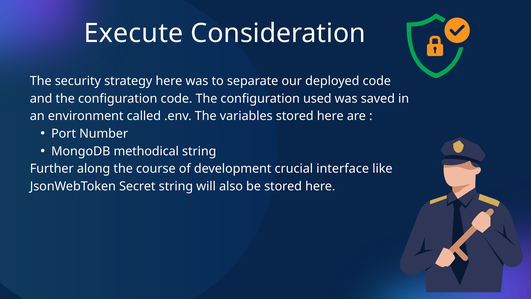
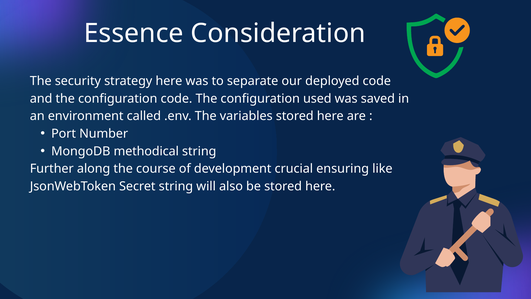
Execute: Execute -> Essence (134, 33)
interface: interface -> ensuring (343, 169)
